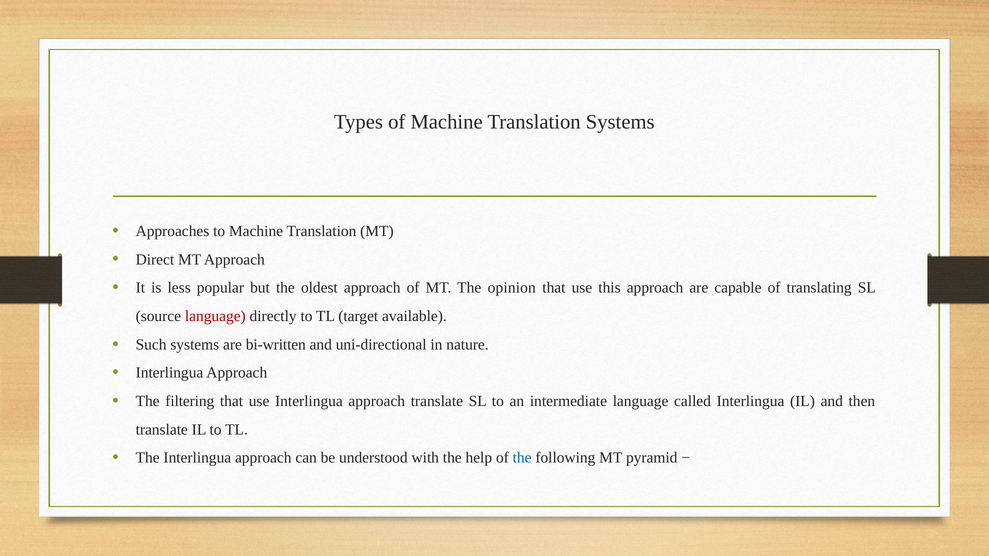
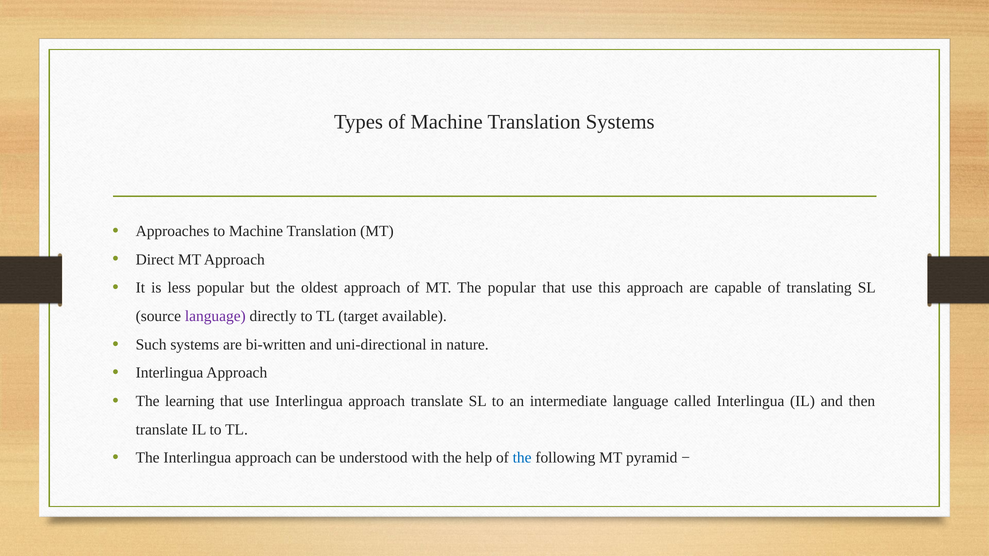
The opinion: opinion -> popular (512, 288)
language colour: red -> purple (215, 316)
filtering: filtering -> learning (190, 401)
